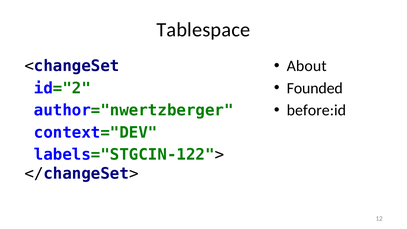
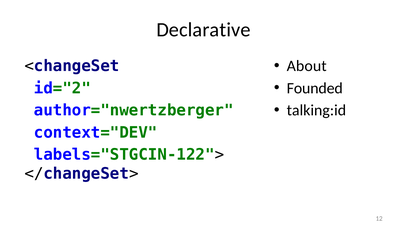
Tablespace: Tablespace -> Declarative (203, 30)
before:id: before:id -> talking:id (316, 110)
